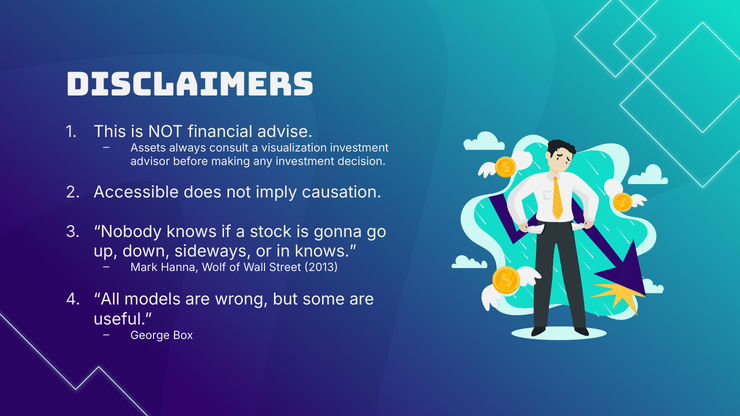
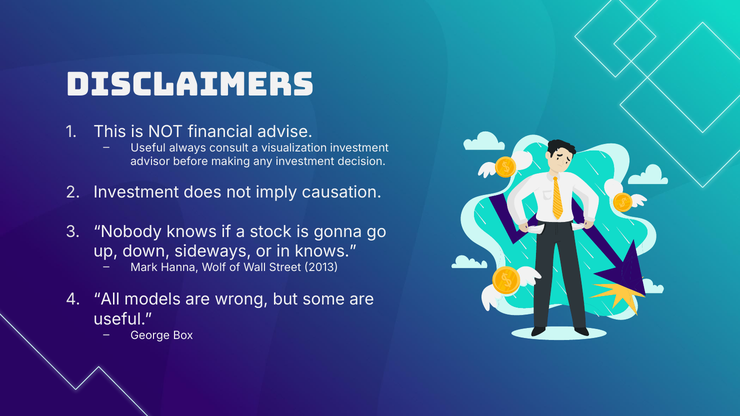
Assets: Assets -> Useful (148, 148)
Accessible: Accessible -> Investment (136, 192)
